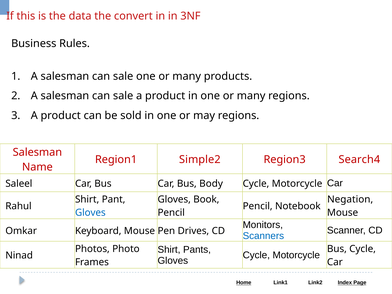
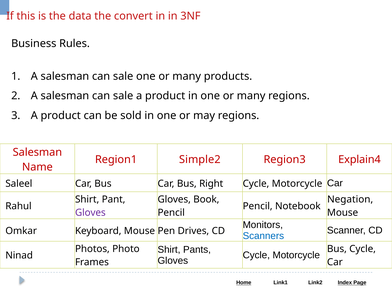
Search4: Search4 -> Explain4 (359, 160)
Body: Body -> Right (211, 184)
Gloves colour: blue -> purple (90, 213)
